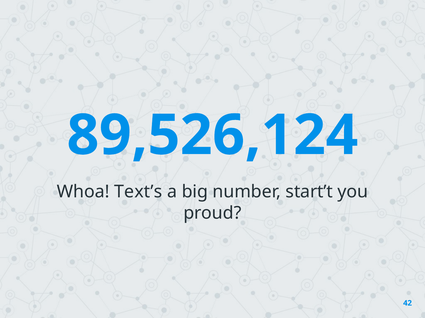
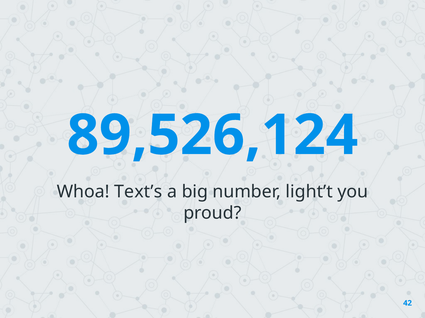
start’t: start’t -> light’t (309, 192)
